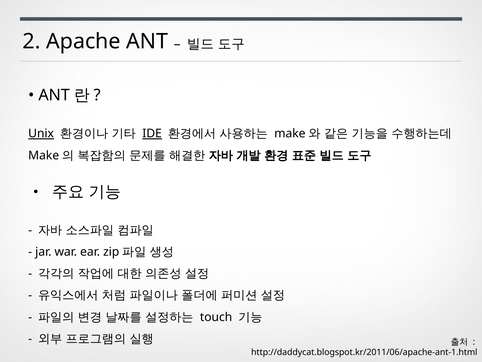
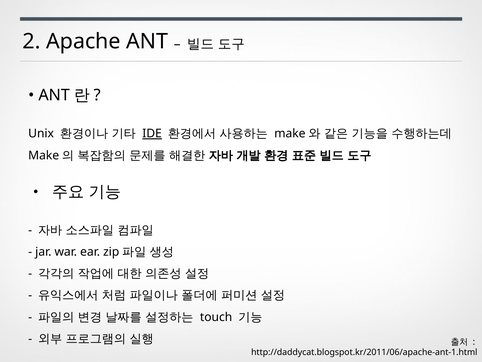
Unix underline: present -> none (41, 133)
